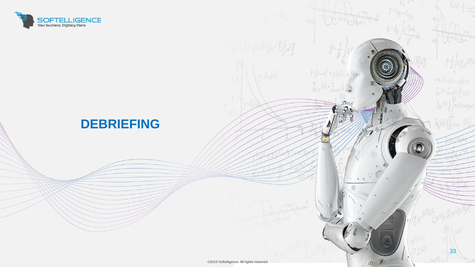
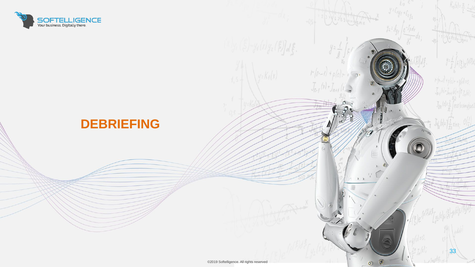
DEBRIEFING colour: blue -> orange (120, 124)
